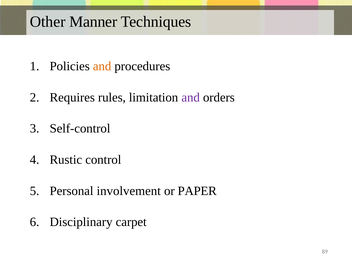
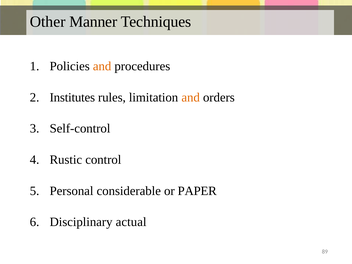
Requires: Requires -> Institutes (72, 97)
and colour: purple -> orange (191, 97)
involvement: involvement -> considerable (129, 191)
carpet: carpet -> actual (131, 222)
